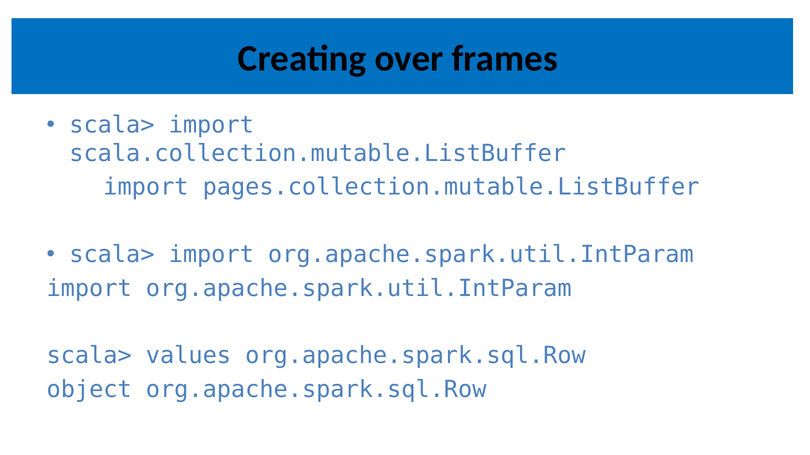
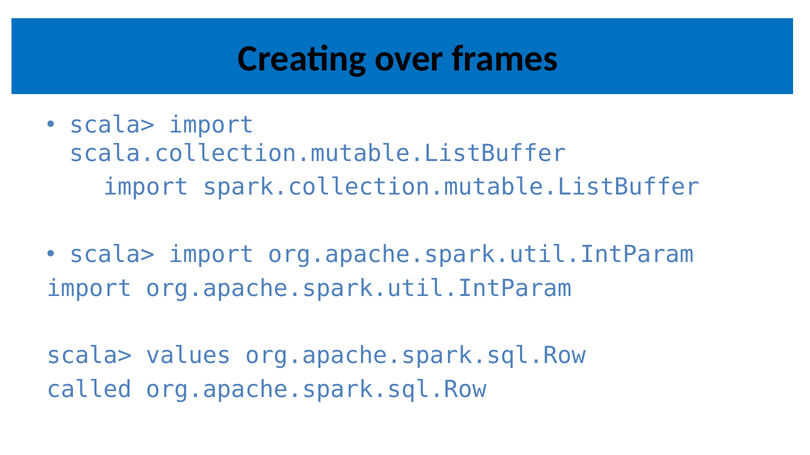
pages.collection.mutable.ListBuffer: pages.collection.mutable.ListBuffer -> spark.collection.mutable.ListBuffer (451, 187)
object: object -> called (89, 390)
